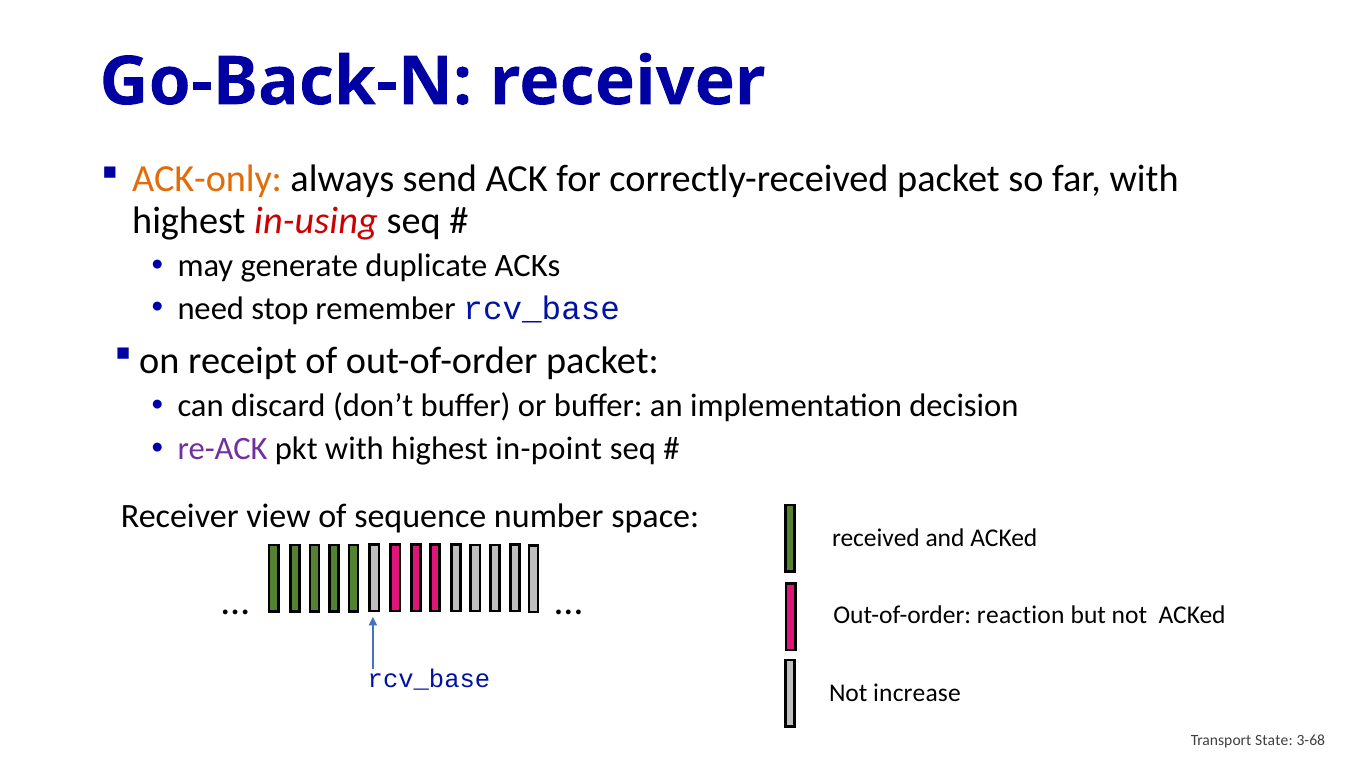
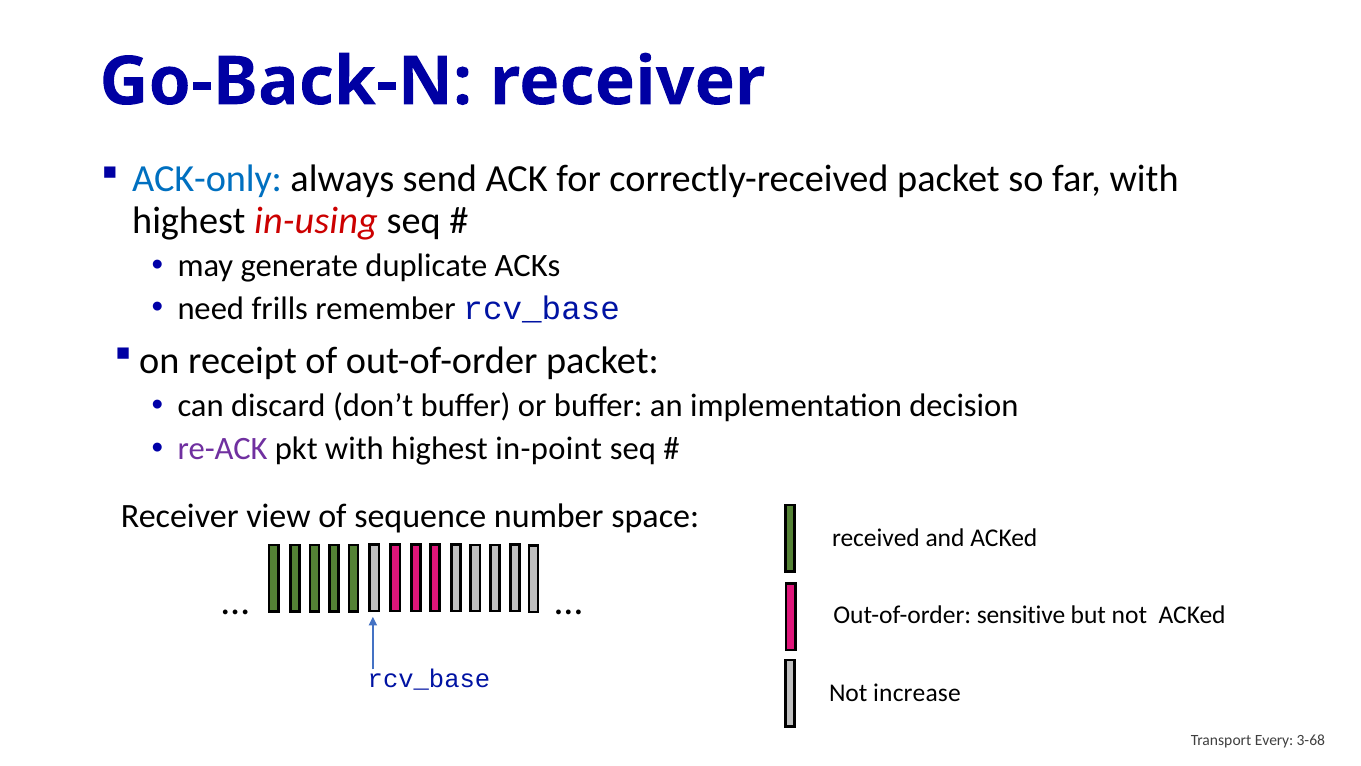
ACK-only colour: orange -> blue (207, 179)
stop: stop -> frills (280, 308)
reaction: reaction -> sensitive (1021, 615)
State: State -> Every (1274, 740)
